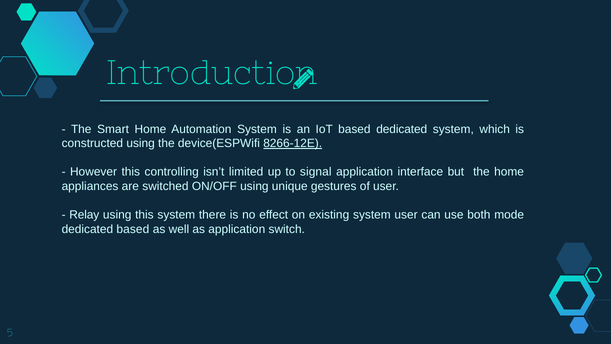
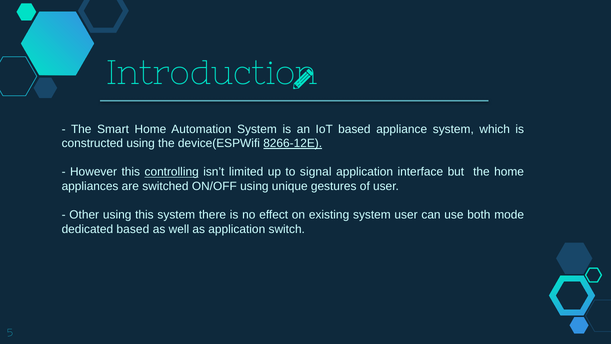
based dedicated: dedicated -> appliance (402, 129)
controlling underline: none -> present (172, 172)
Relay: Relay -> Other (84, 215)
